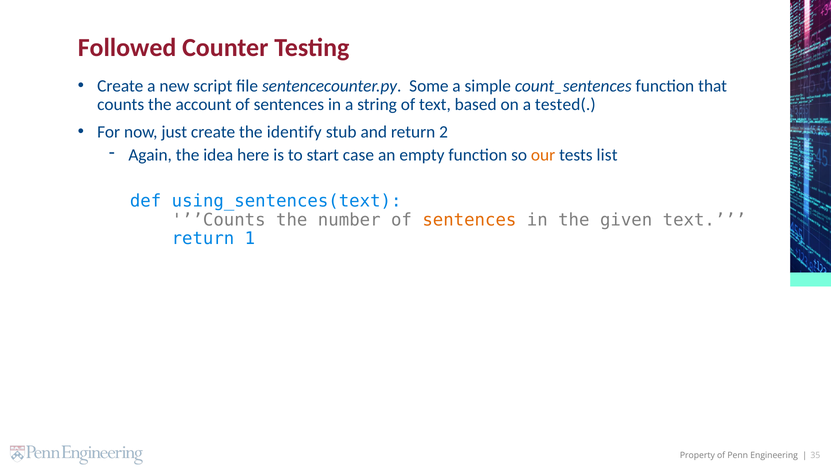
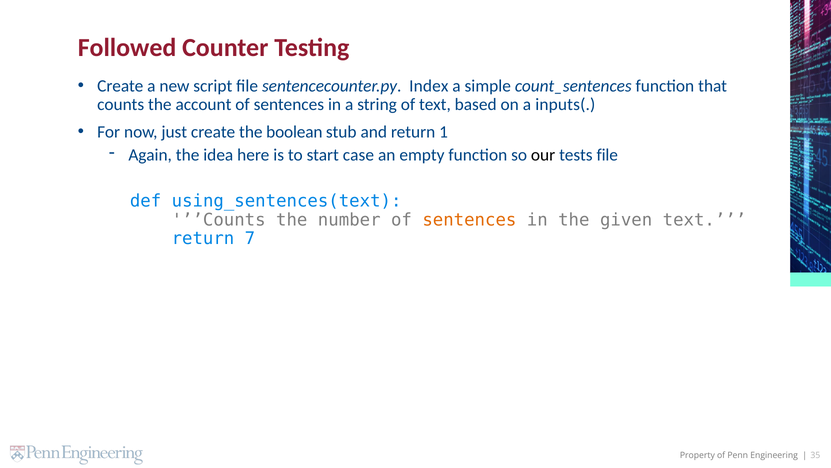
Some: Some -> Index (429, 86)
tested(: tested( -> inputs( (565, 104)
identify: identify -> boolean (294, 132)
2: 2 -> 1 (444, 132)
our colour: orange -> black (543, 155)
tests list: list -> file (607, 155)
1: 1 -> 7 (250, 238)
